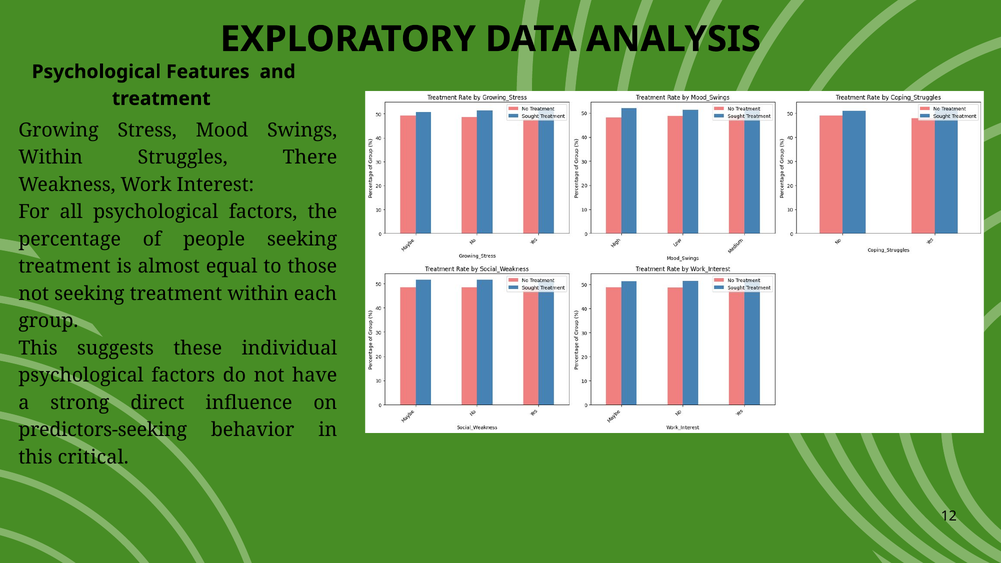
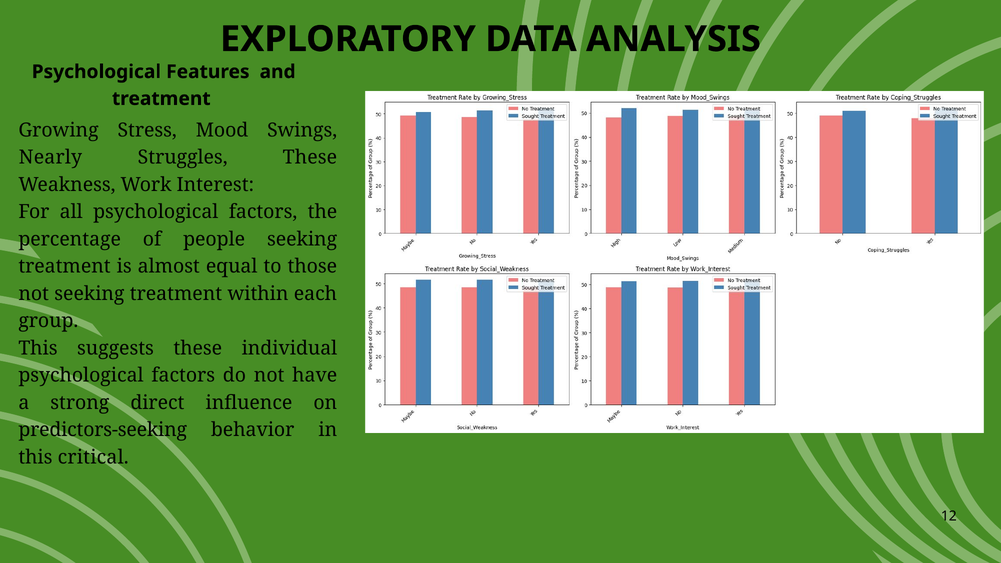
Within: Within -> Nearly (50, 158)
Struggles There: There -> These (310, 158)
